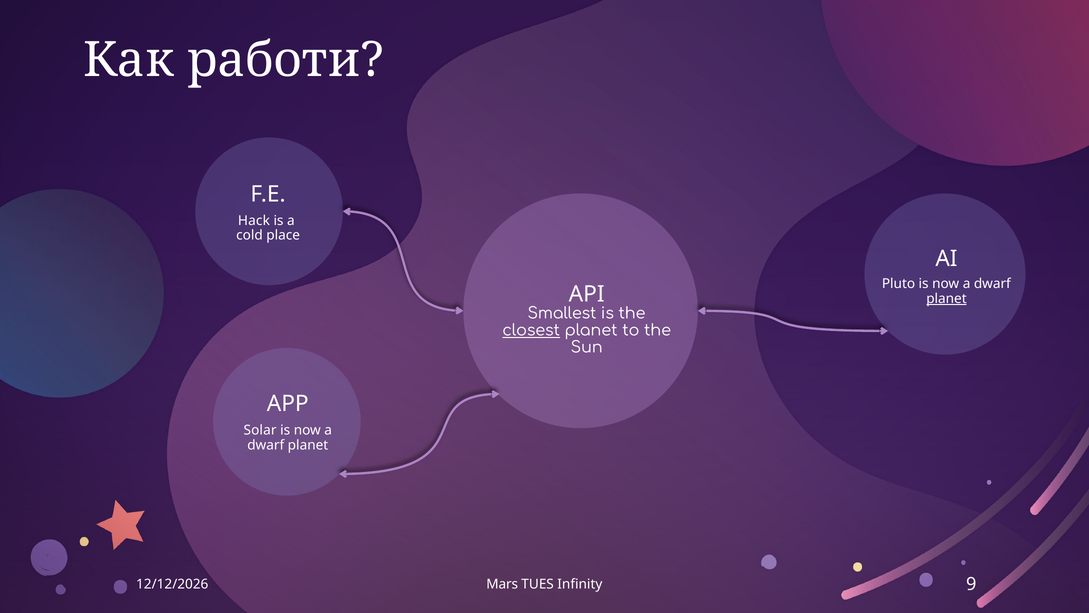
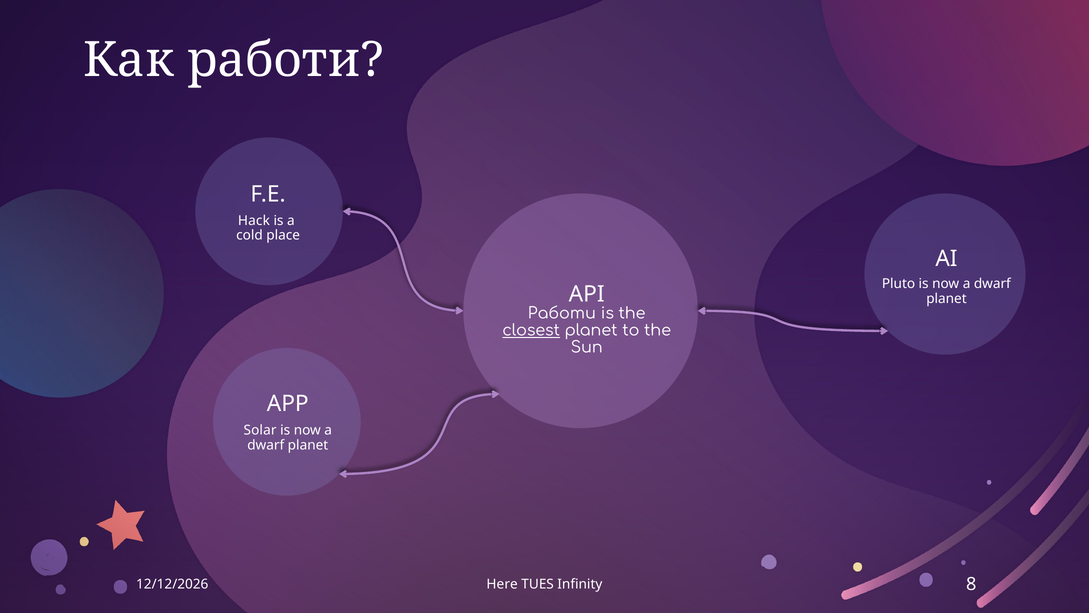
planet underline: present -> none (946, 298)
Smallest: Smallest -> Работи (562, 313)
Mars: Mars -> Here (502, 584)
9: 9 -> 8 (971, 584)
